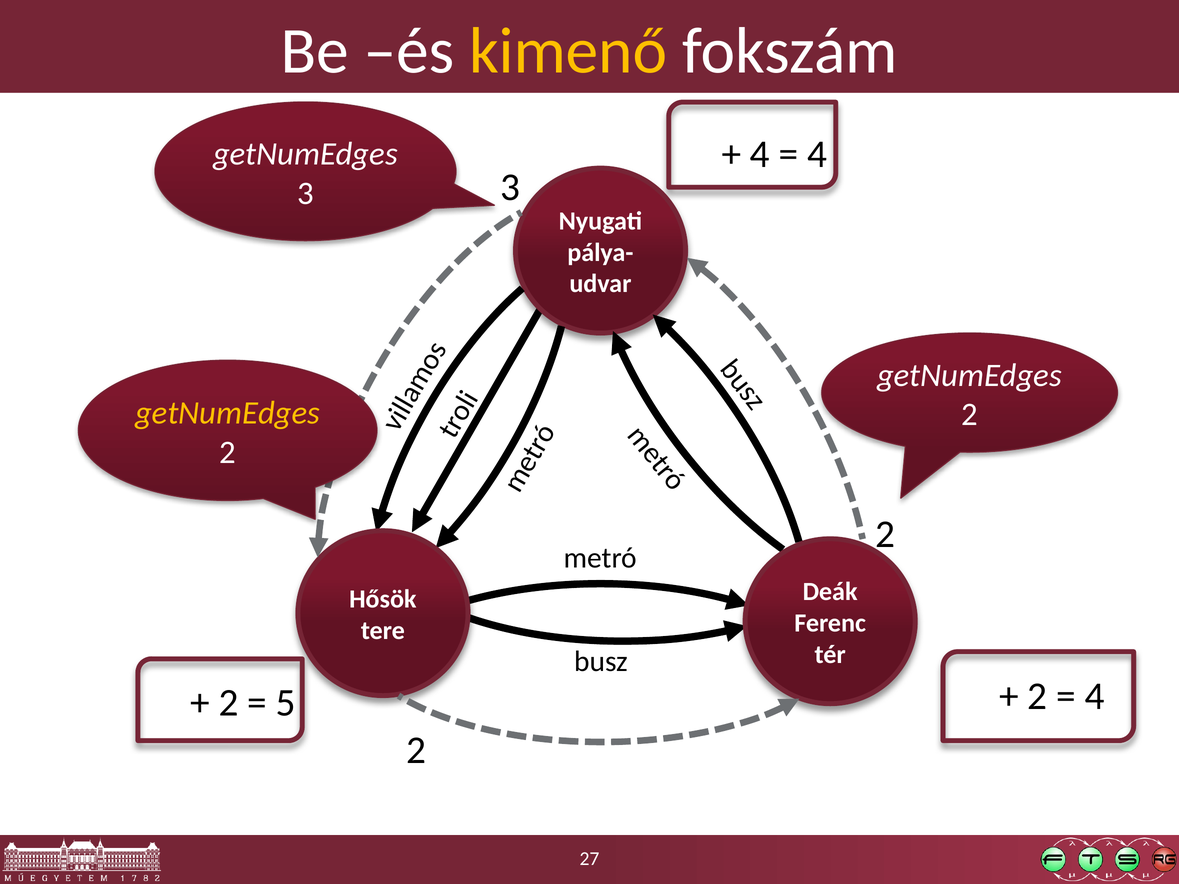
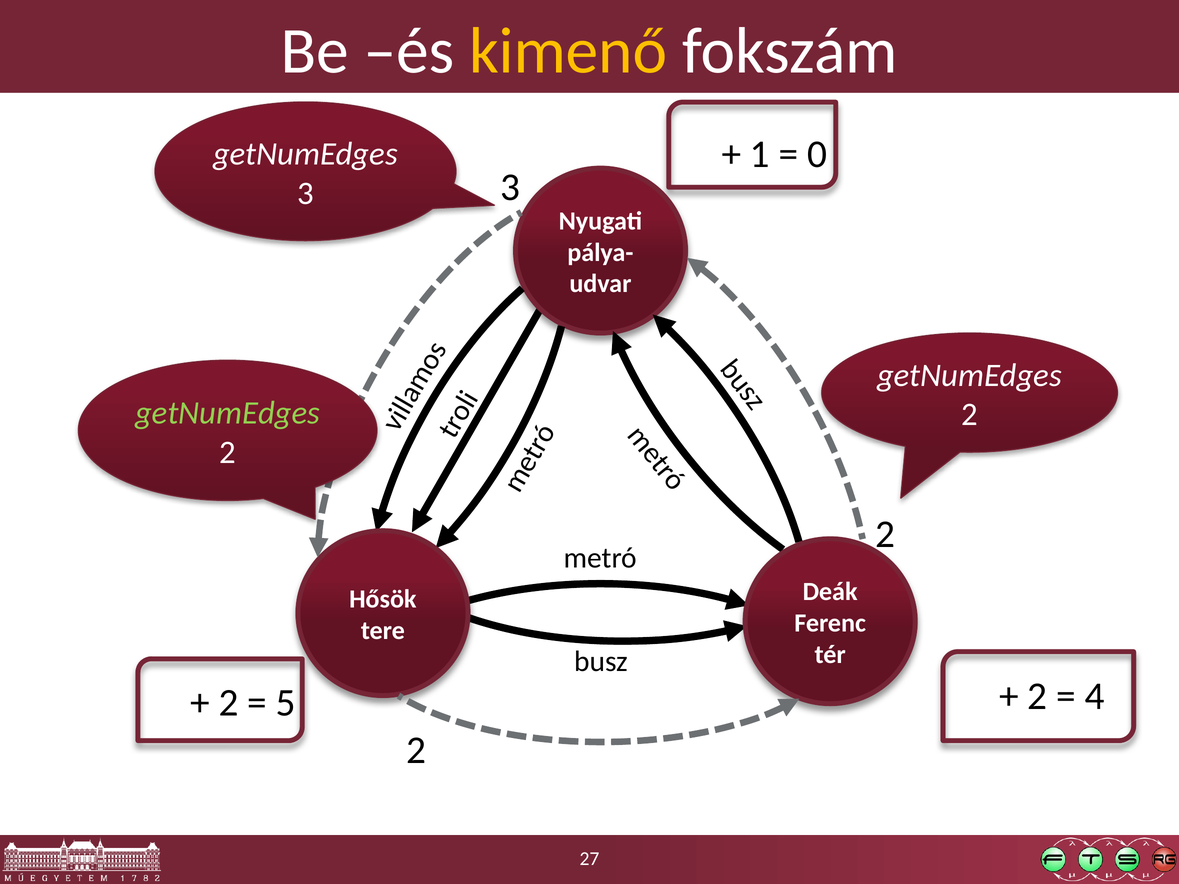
4: 4 -> 1 (760, 155)
4: 4 -> 0 (817, 155)
getNumEdges colour: yellow -> light green (228, 413)
